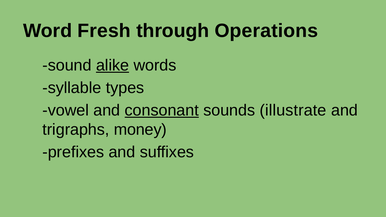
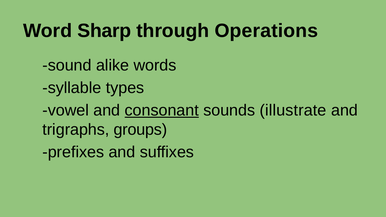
Fresh: Fresh -> Sharp (104, 31)
alike underline: present -> none (113, 65)
money: money -> groups (140, 130)
